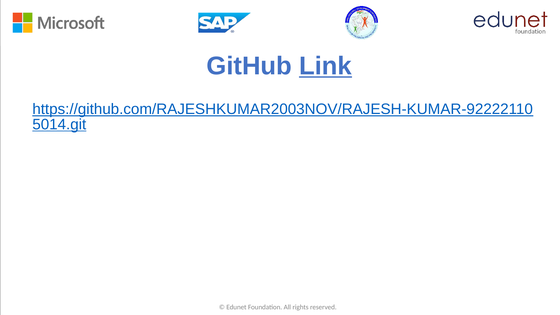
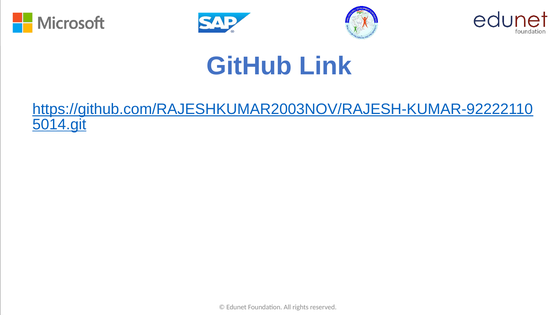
Link underline: present -> none (325, 66)
